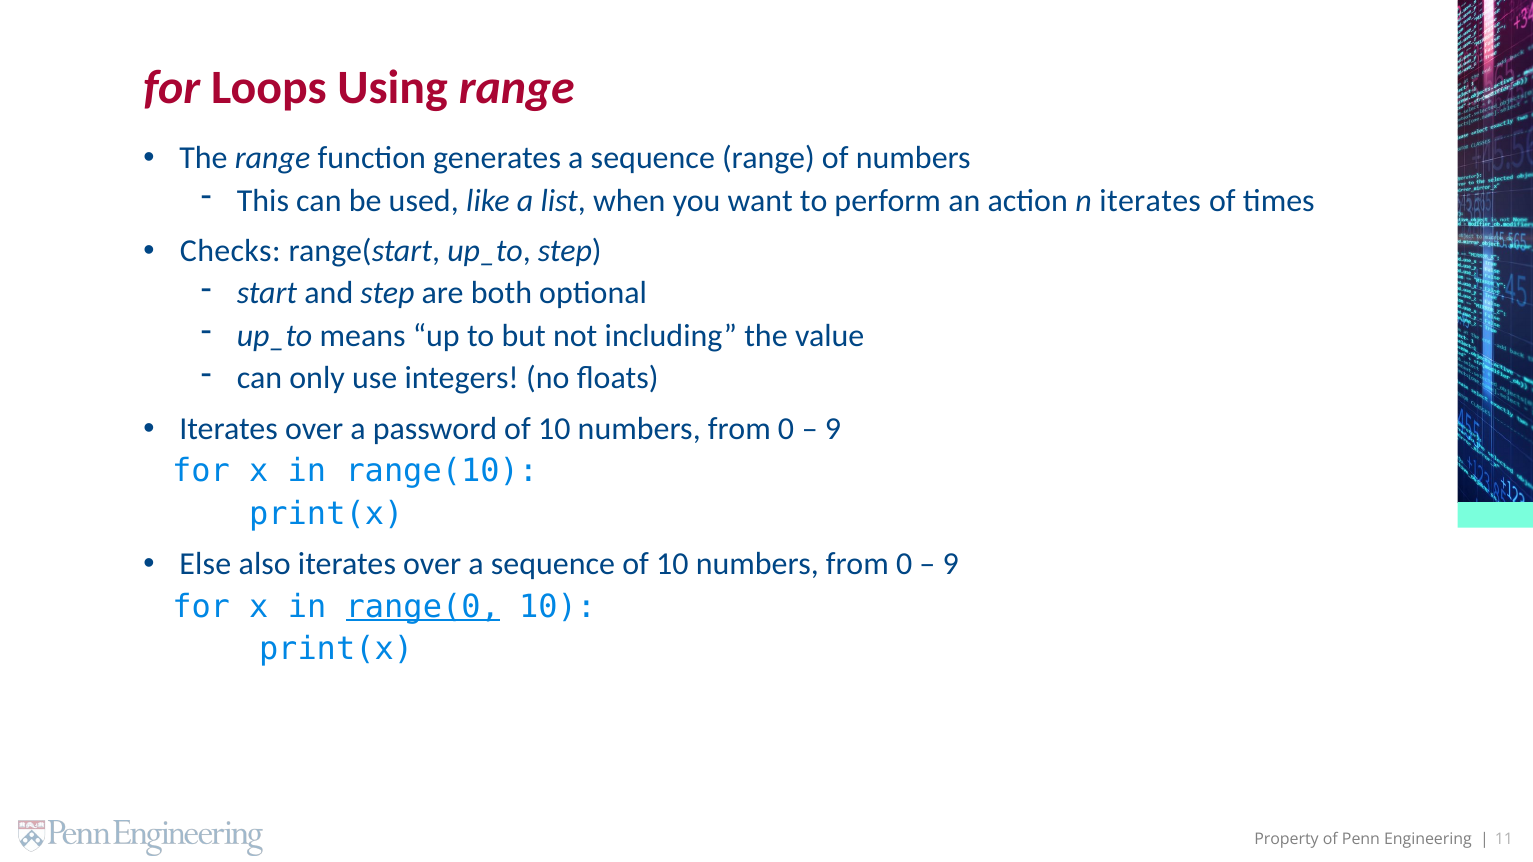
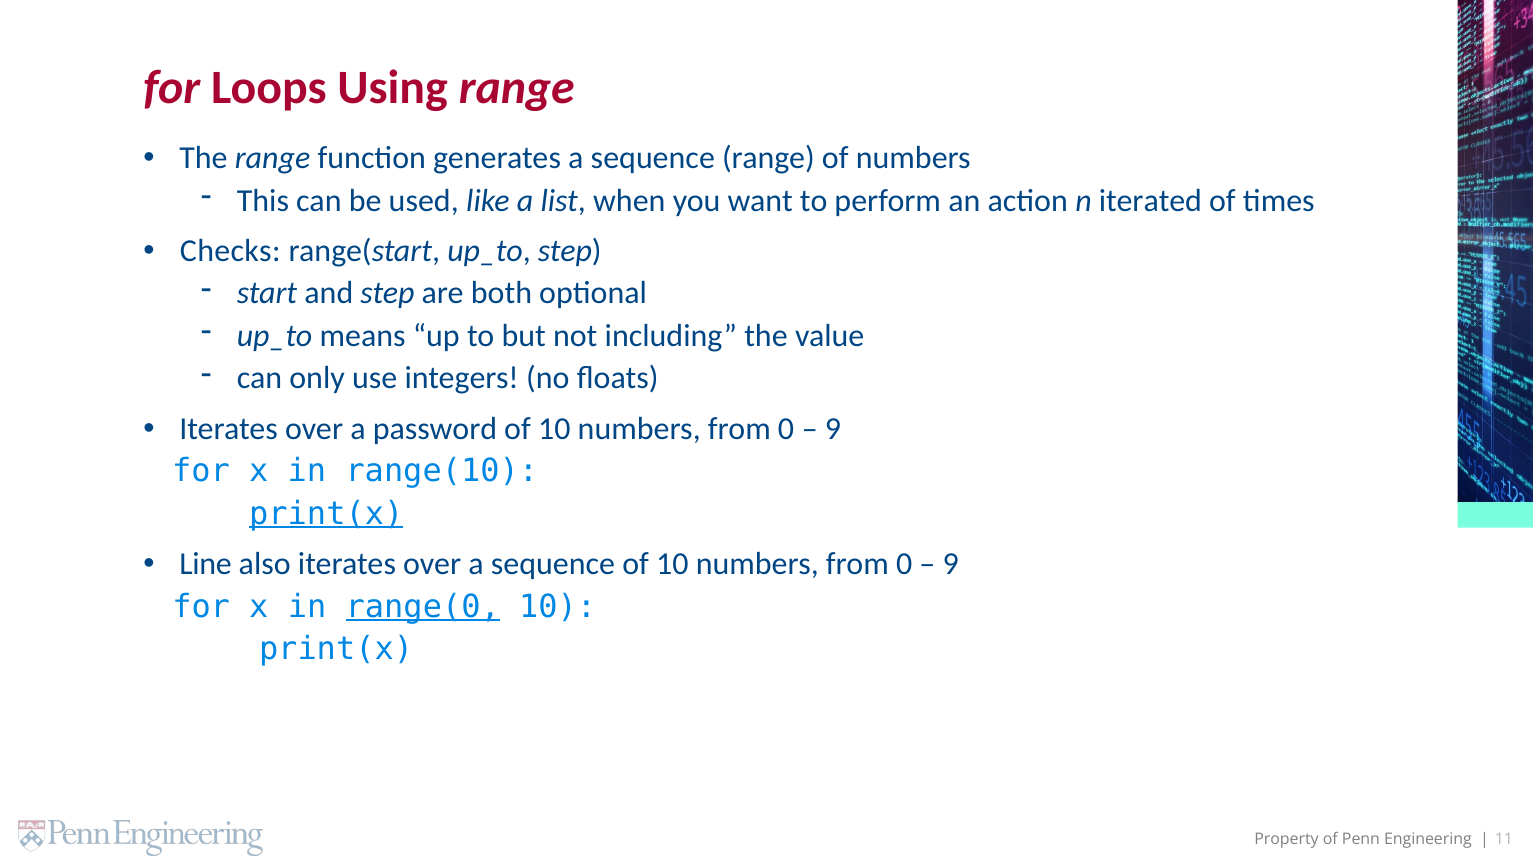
n iterates: iterates -> iterated (1150, 201)
print(x underline: none -> present (326, 514)
Else: Else -> Line (206, 564)
